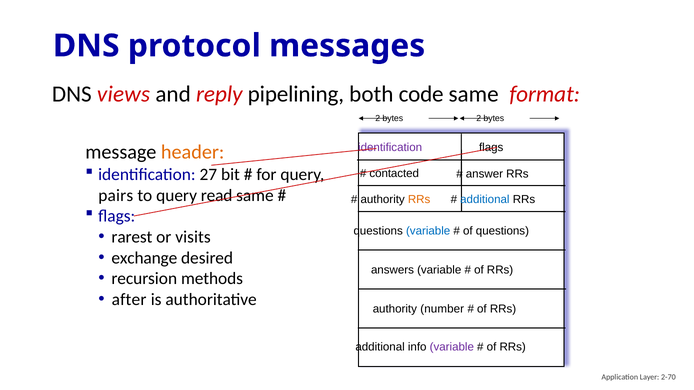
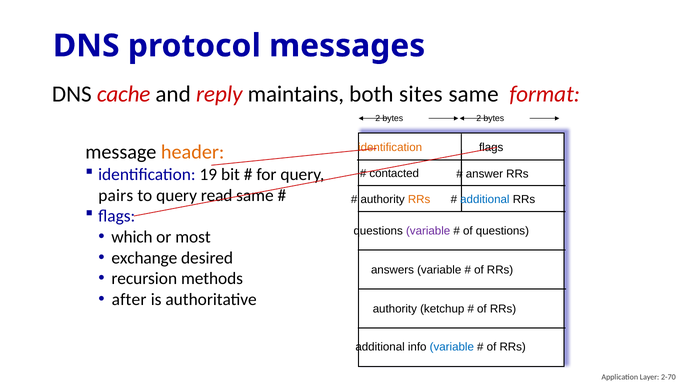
views: views -> cache (124, 94)
pipelining: pipelining -> maintains (296, 94)
code: code -> sites (421, 94)
identification colour: purple -> orange (390, 148)
27: 27 -> 19 (208, 175)
variable colour: blue -> purple (428, 231)
rarest: rarest -> which (132, 237)
visits: visits -> most (193, 237)
number: number -> ketchup (442, 309)
variable colour: purple -> blue (452, 347)
